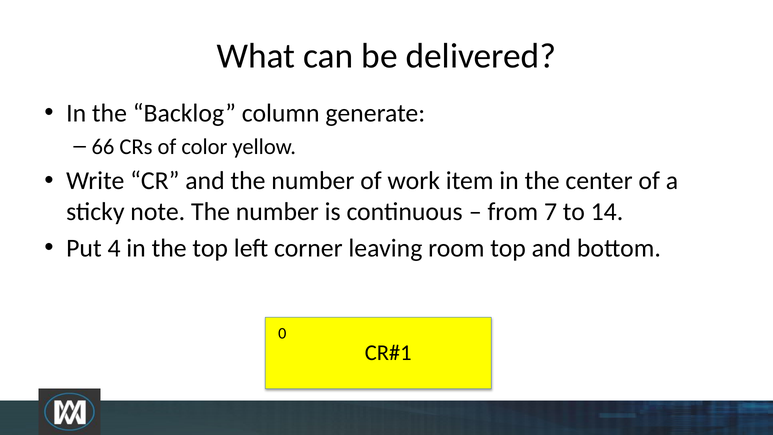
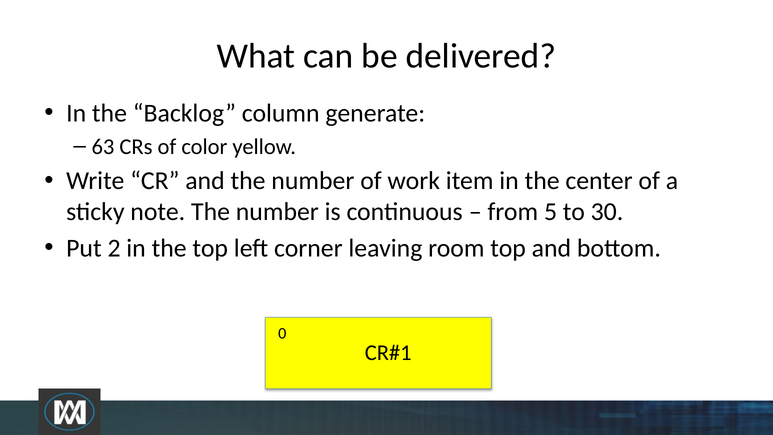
66: 66 -> 63 (103, 147)
7: 7 -> 5 (551, 212)
14: 14 -> 30 (607, 212)
4: 4 -> 2 (114, 248)
